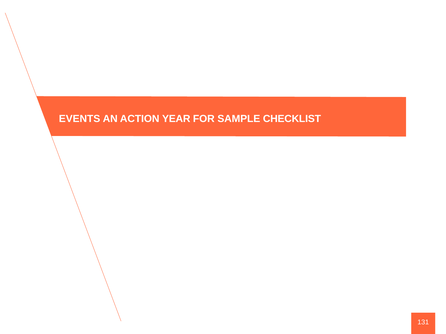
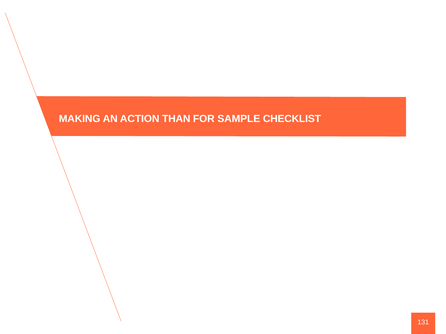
EVENTS: EVENTS -> MAKING (80, 119)
YEAR: YEAR -> THAN (176, 119)
